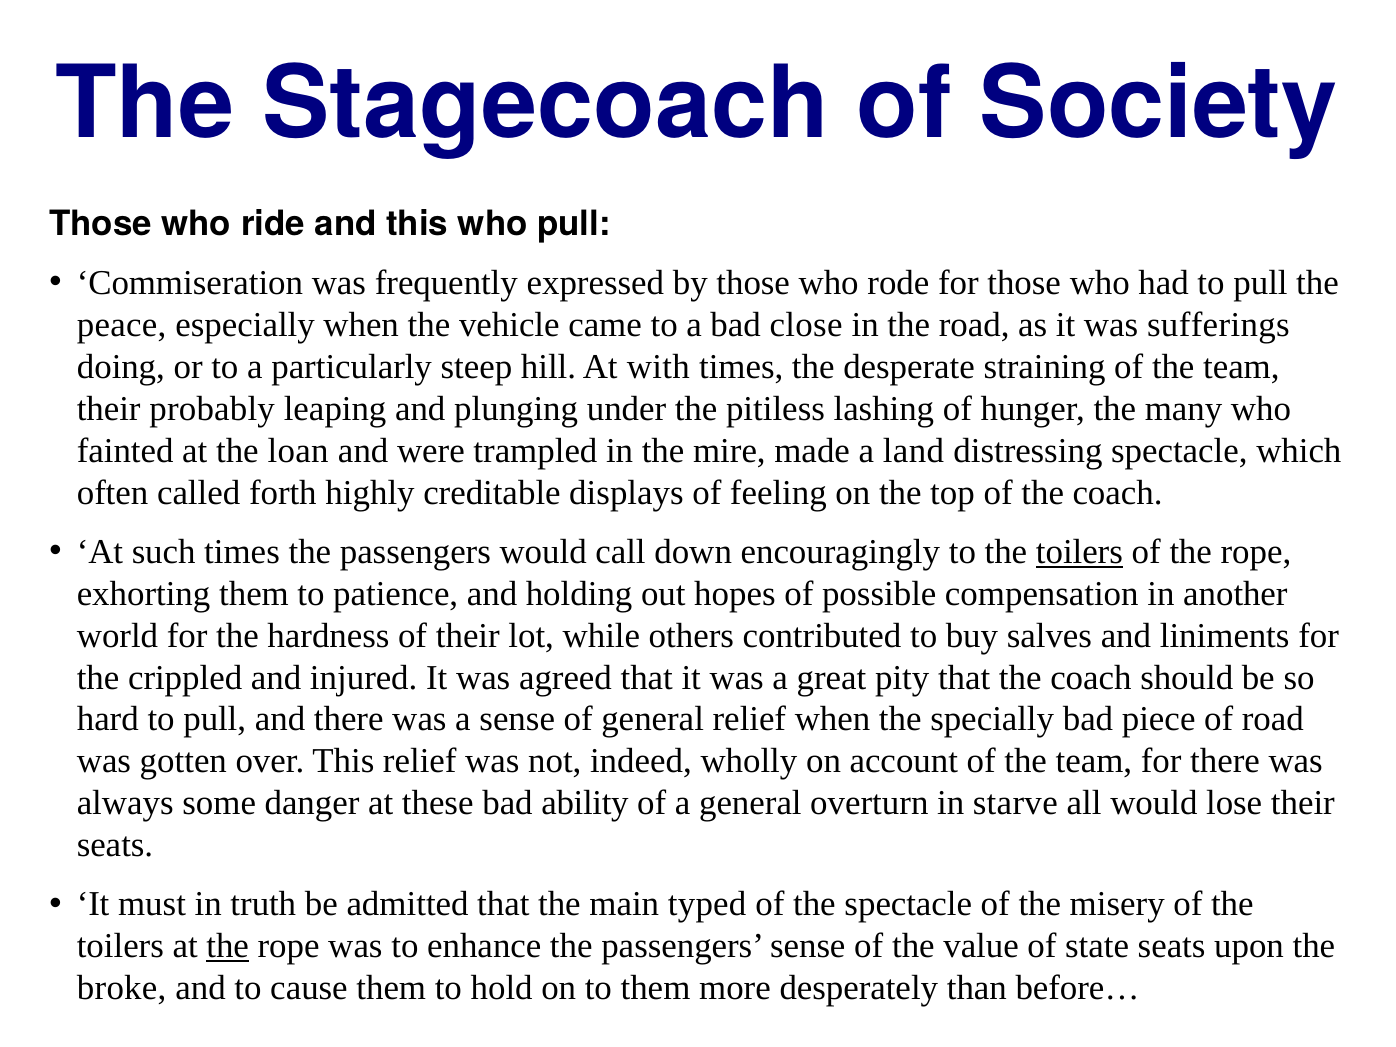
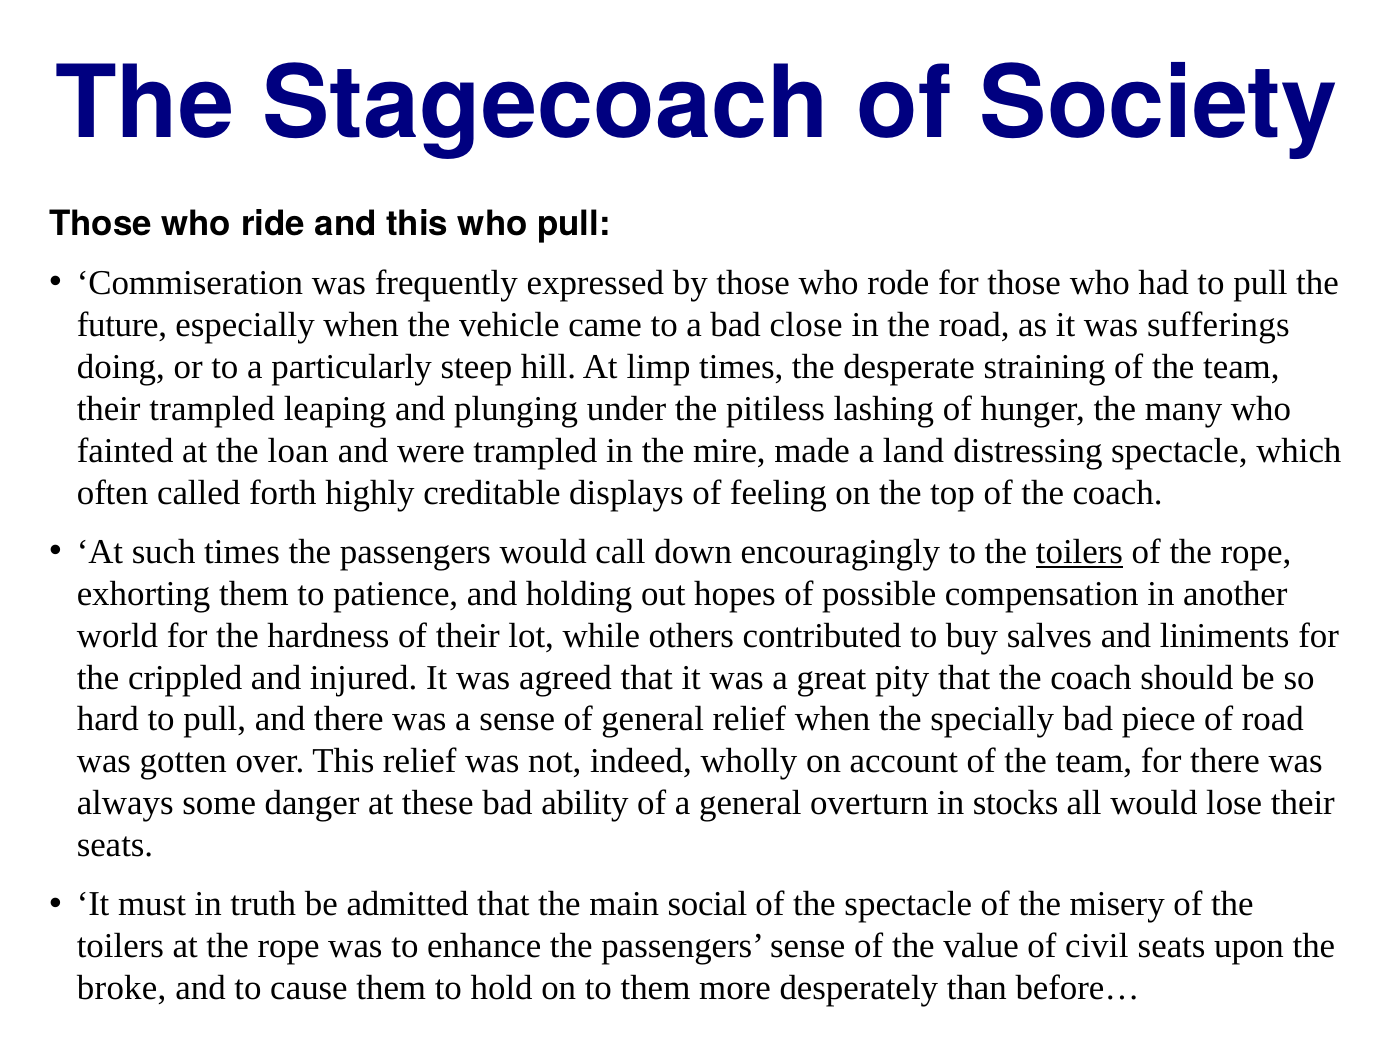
peace: peace -> future (122, 325)
with: with -> limp (658, 367)
their probably: probably -> trampled (212, 409)
starve: starve -> stocks (1016, 803)
typed: typed -> social (707, 904)
the underline: present -> none (228, 946)
state: state -> civil (1097, 946)
